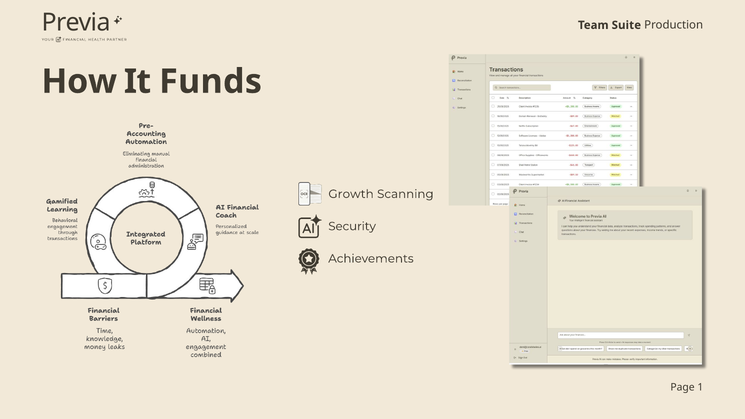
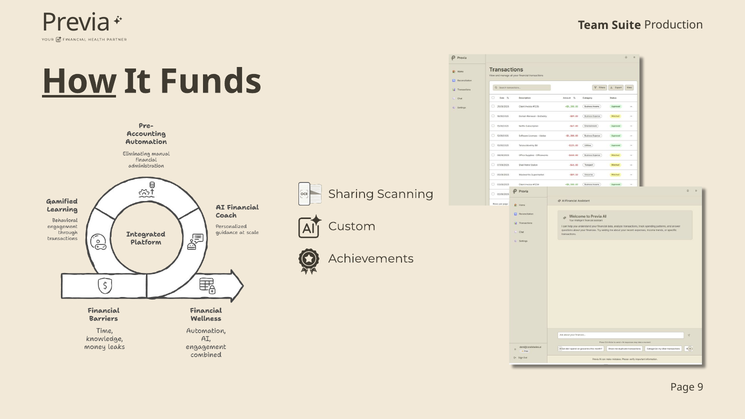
How underline: none -> present (79, 82)
Growth: Growth -> Sharing (351, 194)
Security: Security -> Custom (352, 226)
1: 1 -> 9 (700, 387)
